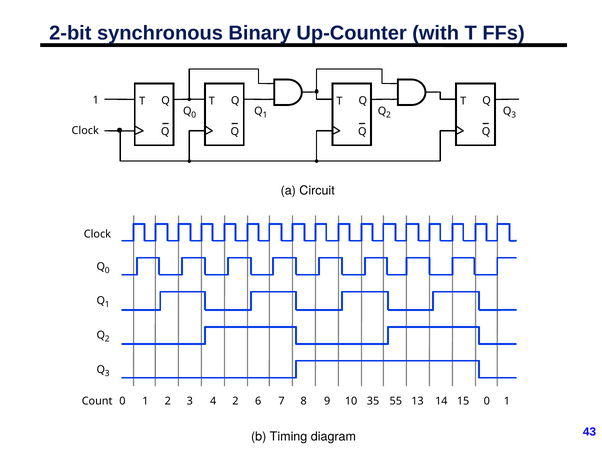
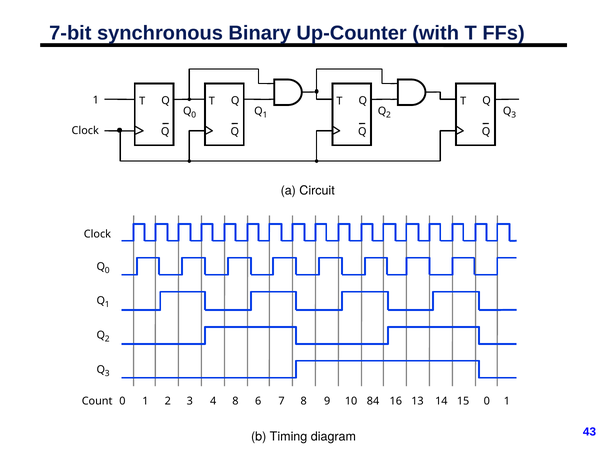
2-bit: 2-bit -> 7-bit (70, 33)
3 2: 2 -> 8 (235, 401)
35: 35 -> 84 (373, 401)
55: 55 -> 16 (396, 401)
